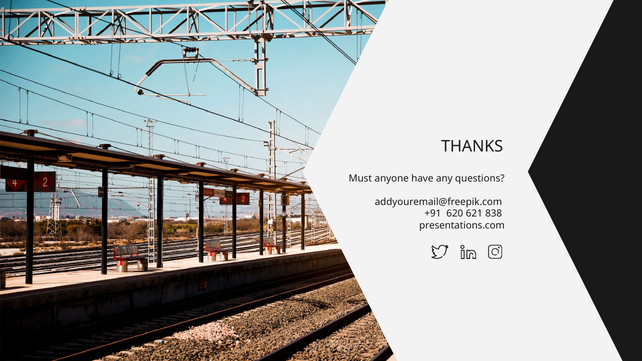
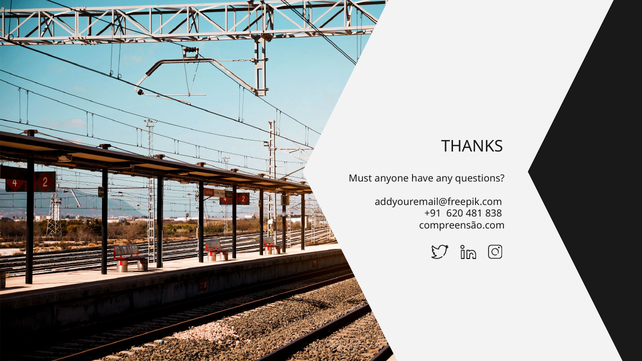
621: 621 -> 481 (474, 214)
presentations.com: presentations.com -> compreensão.com (462, 225)
